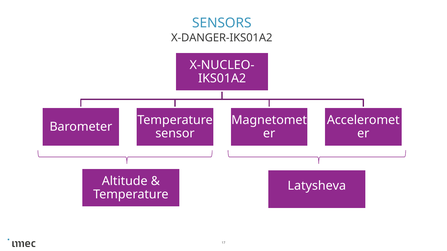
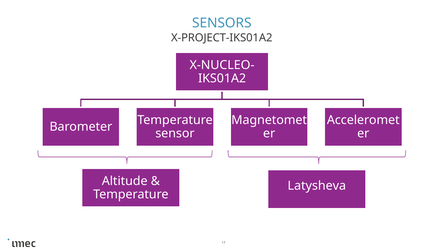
X-DANGER-IKS01A2: X-DANGER-IKS01A2 -> X-PROJECT-IKS01A2 (222, 38)
